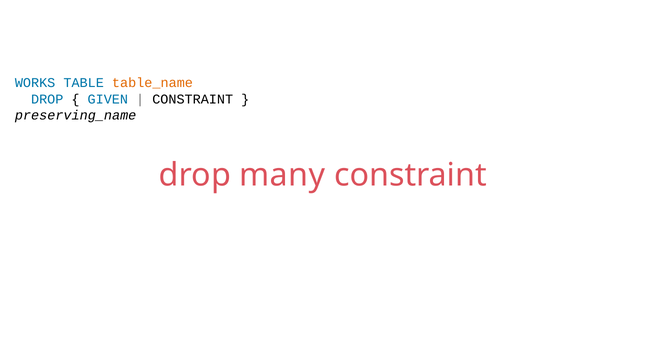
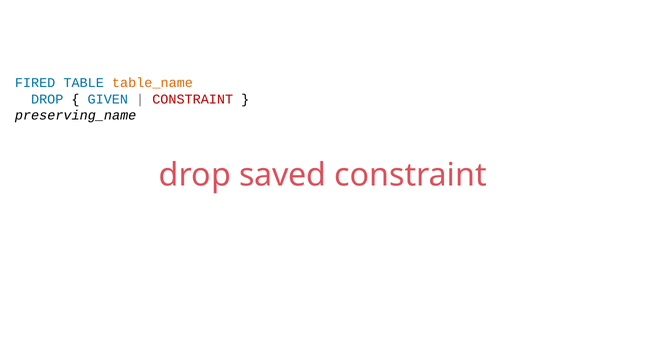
WORKS: WORKS -> FIRED (35, 83)
CONSTRAINT colour: black -> red (193, 99)
many: many -> saved (283, 175)
